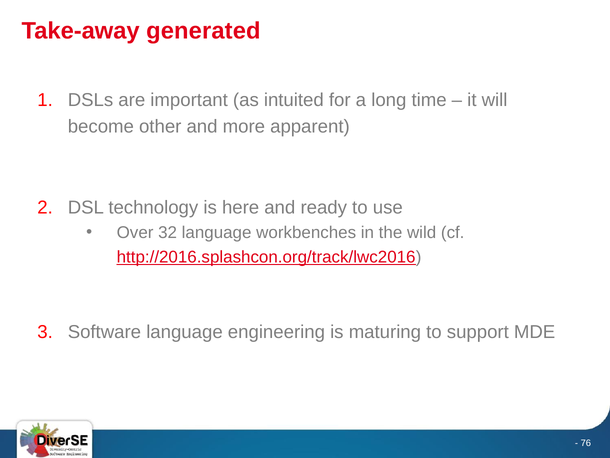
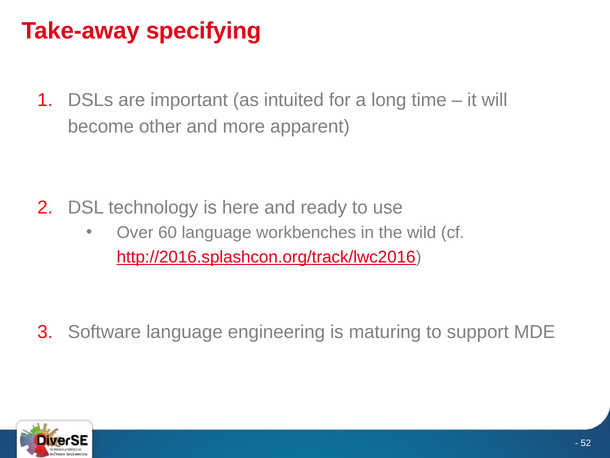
generated: generated -> specifying (204, 31)
32: 32 -> 60 (168, 232)
76: 76 -> 52 (586, 443)
